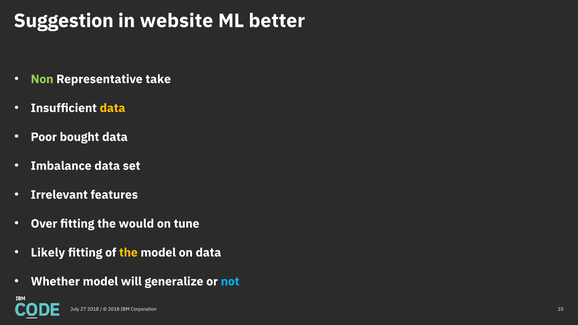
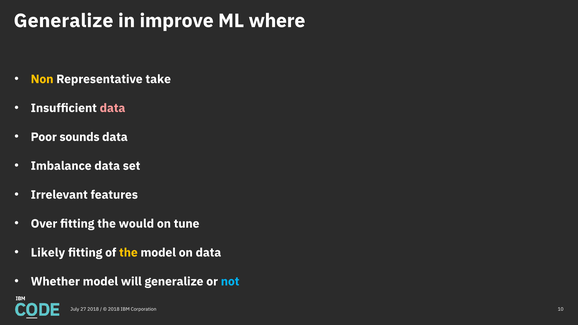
Suggestion: Suggestion -> Generalize (63, 21)
website: website -> improve (177, 21)
better: better -> where (277, 21)
Non colour: light green -> yellow (42, 79)
data colour: yellow -> pink (112, 108)
bought: bought -> sounds (80, 137)
